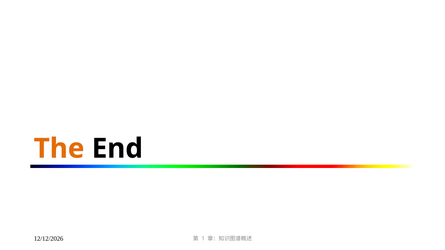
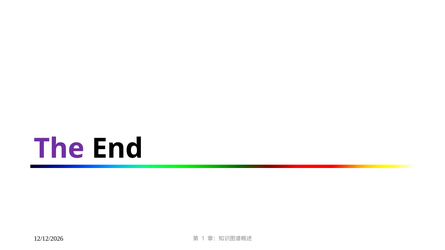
The colour: orange -> purple (59, 149)
